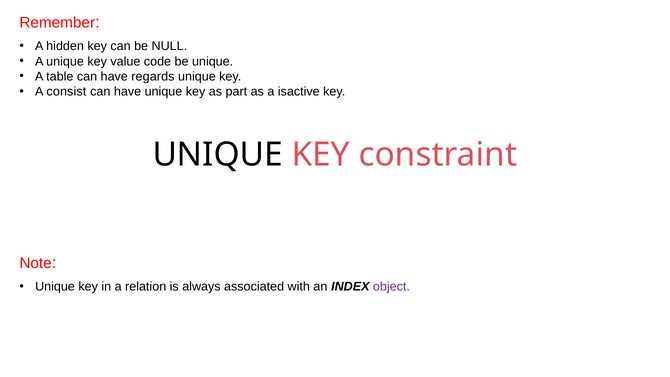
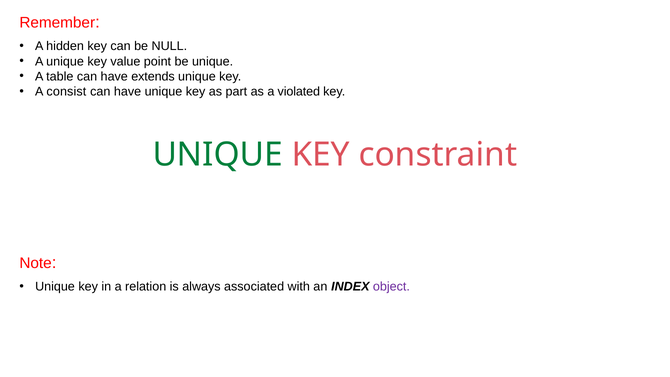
code: code -> point (157, 61)
regards: regards -> extends (153, 76)
isactive: isactive -> violated (299, 92)
UNIQUE colour: black -> green (218, 155)
